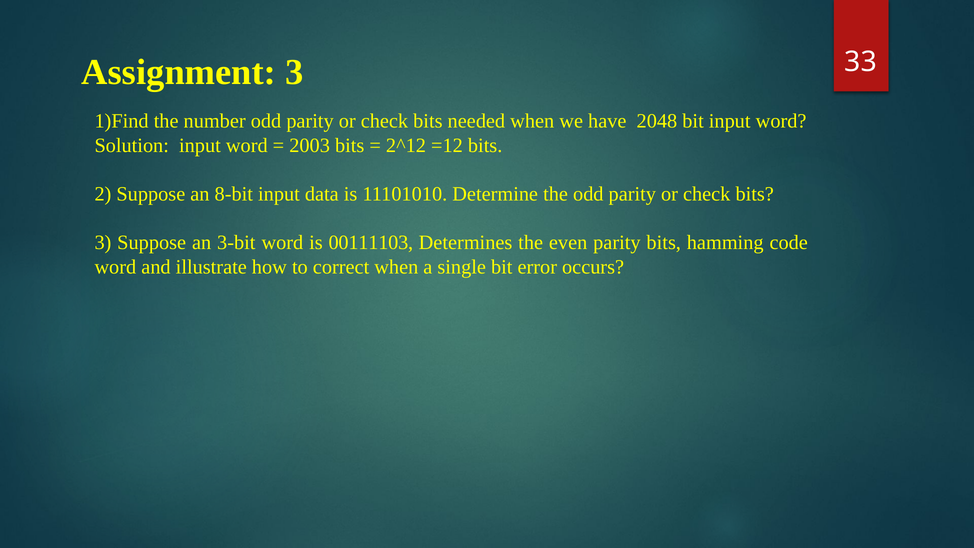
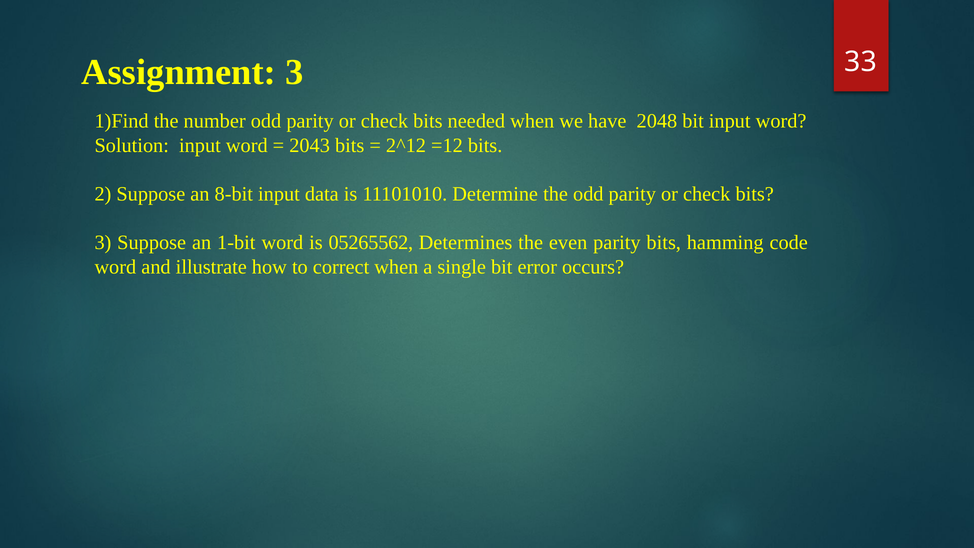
2003: 2003 -> 2043 (310, 145)
3-bit: 3-bit -> 1-bit (236, 243)
00111103: 00111103 -> 05265562 (371, 243)
